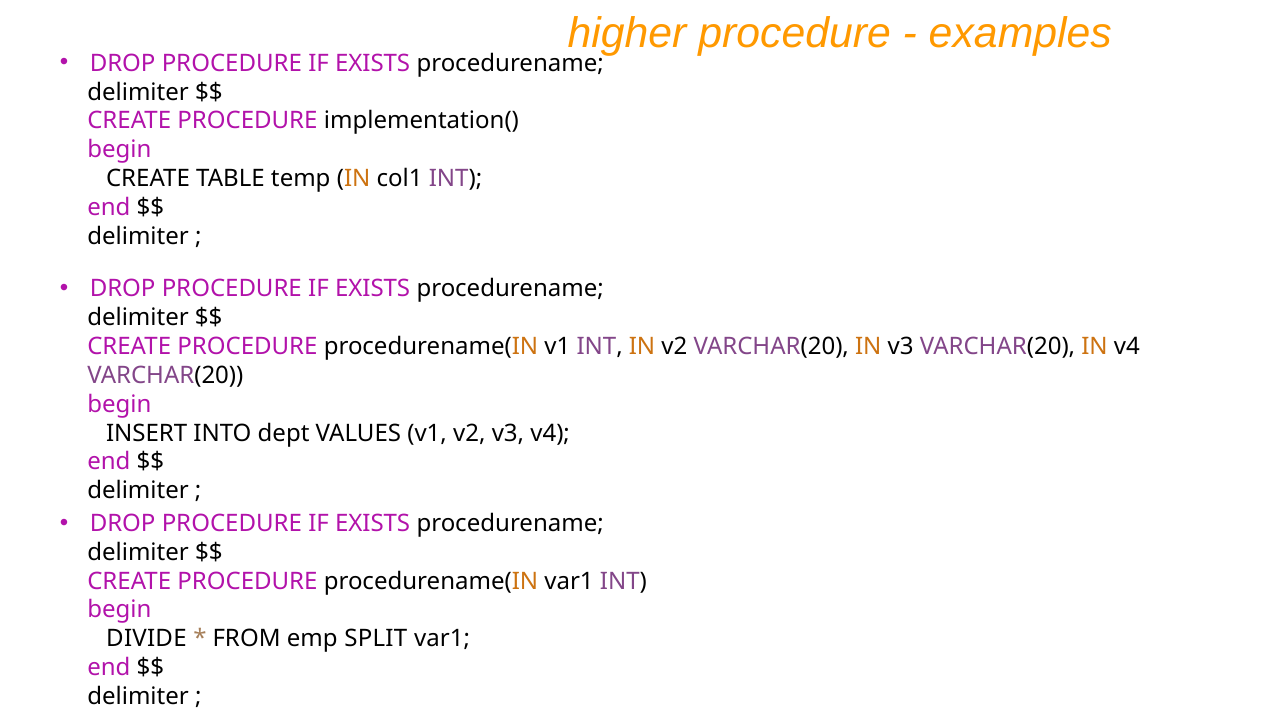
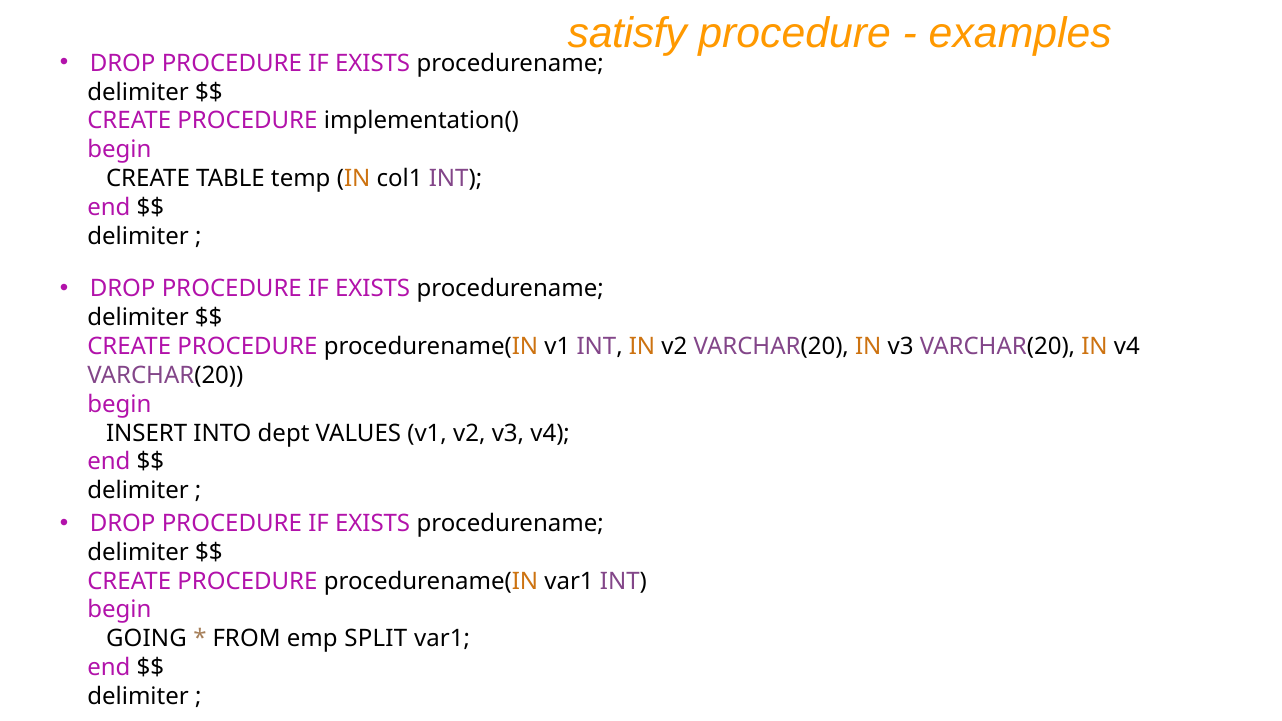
higher: higher -> satisfy (627, 33)
DIVIDE: DIVIDE -> GOING (146, 639)
